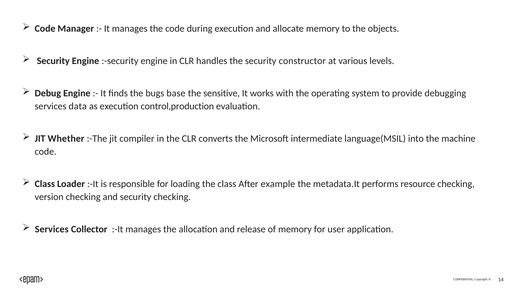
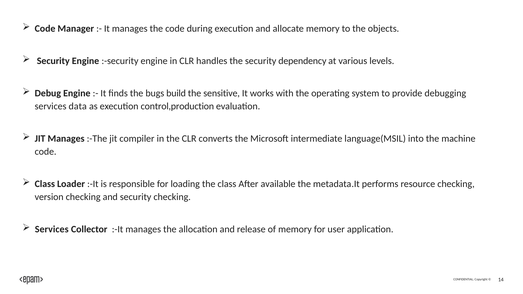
constructor: constructor -> dependency (302, 61)
base: base -> build (176, 93)
JIT Whether: Whether -> Manages (66, 139)
example: example -> available (278, 184)
